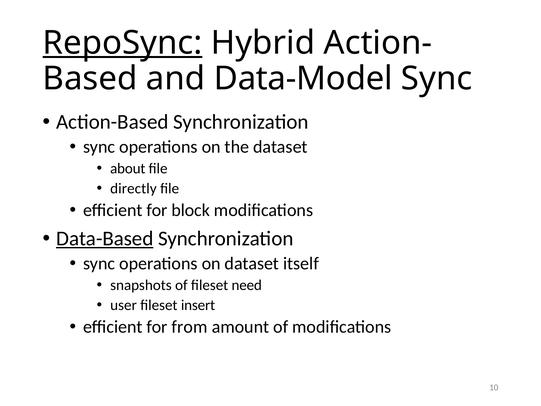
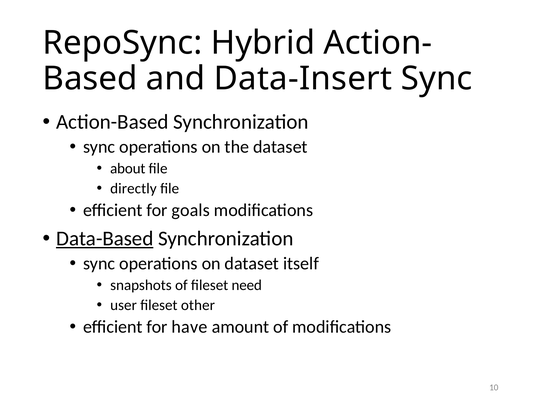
RepoSync underline: present -> none (122, 43)
Data-Model: Data-Model -> Data-Insert (303, 78)
block: block -> goals (191, 210)
insert: insert -> other (198, 305)
from: from -> have (190, 327)
